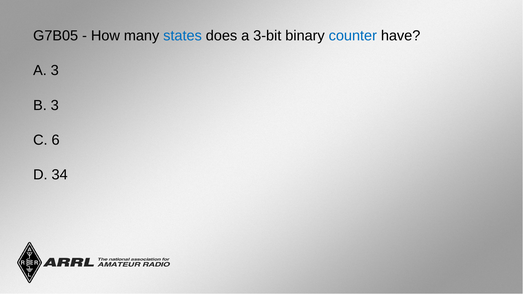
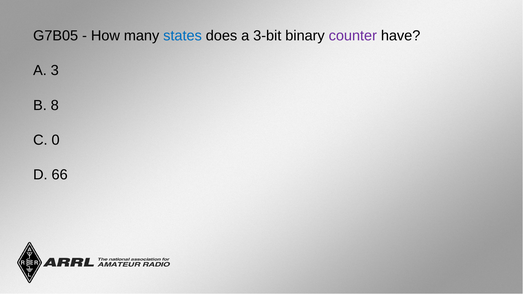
counter colour: blue -> purple (353, 36)
B 3: 3 -> 8 (55, 105)
6: 6 -> 0 (56, 140)
34: 34 -> 66 (60, 175)
